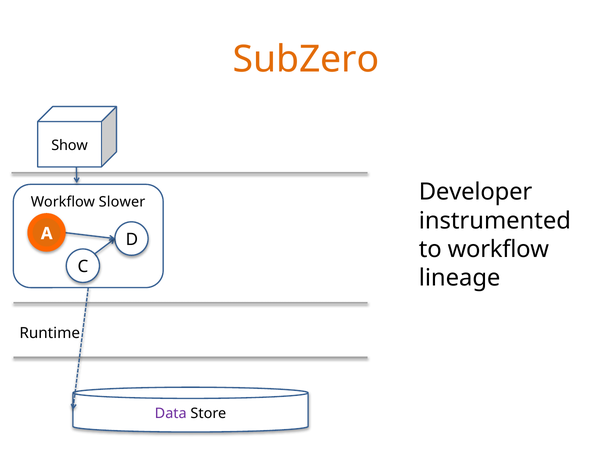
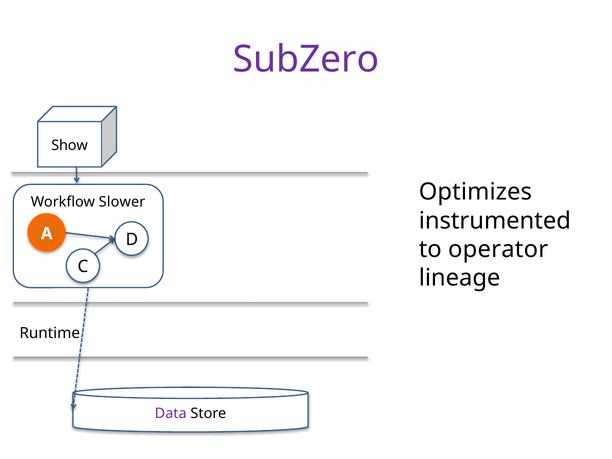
SubZero colour: orange -> purple (306, 59)
Developer: Developer -> Optimizes (475, 192)
to workflow: workflow -> operator (498, 249)
